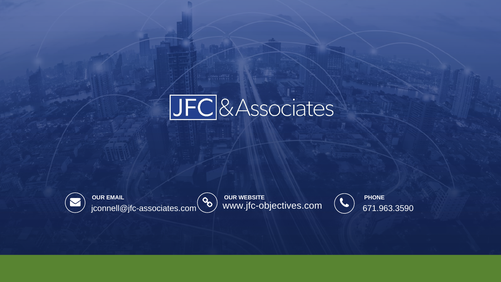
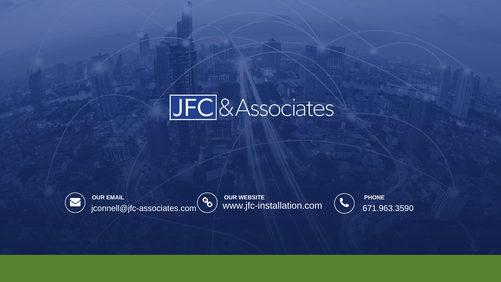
www.jfc-objectives.com: www.jfc-objectives.com -> www.jfc-installation.com (272, 206)
